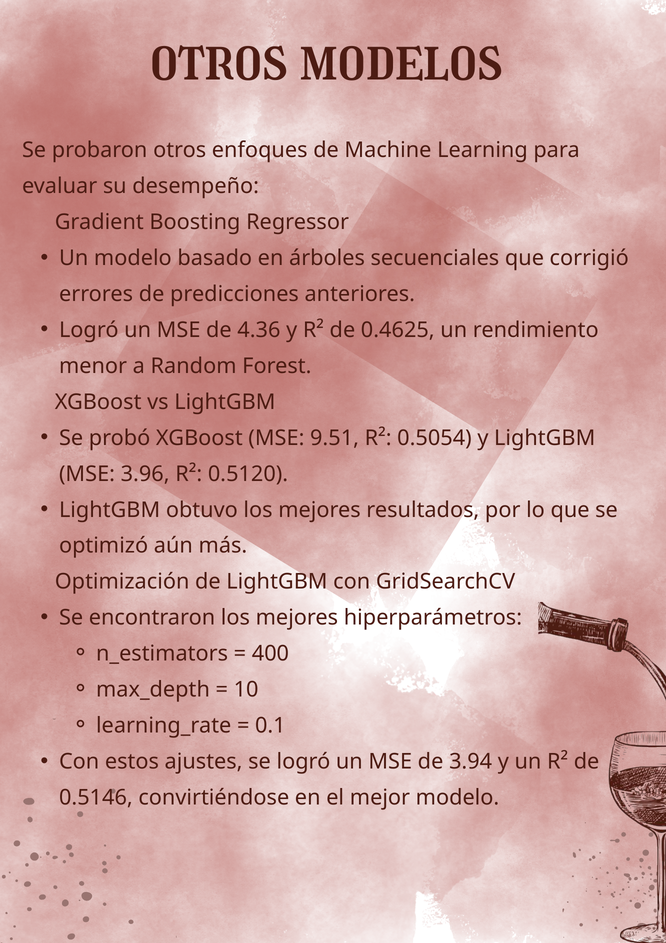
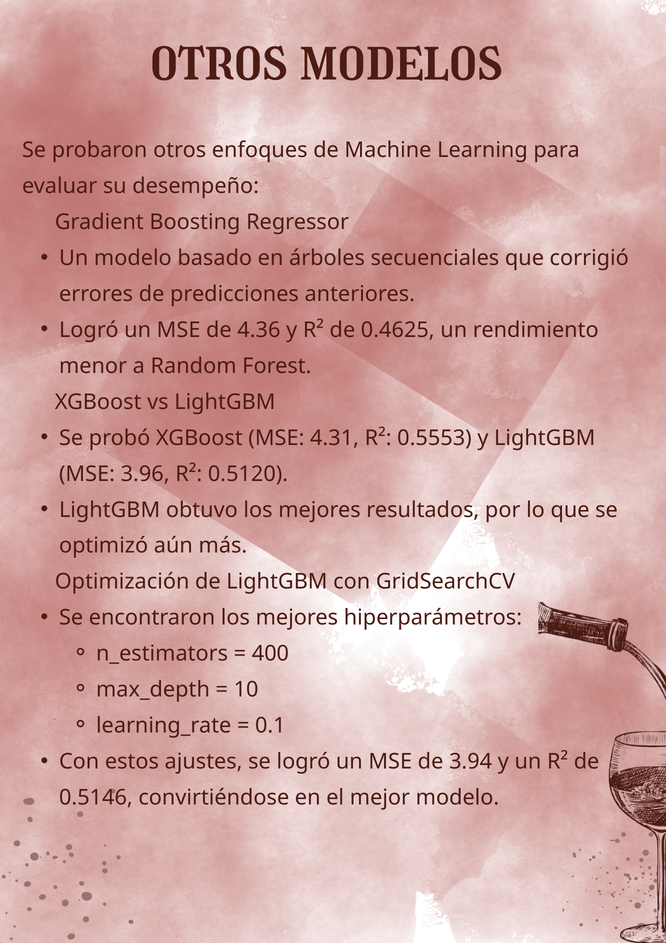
9.51: 9.51 -> 4.31 (335, 438)
0.5054: 0.5054 -> 0.5553 (434, 438)
